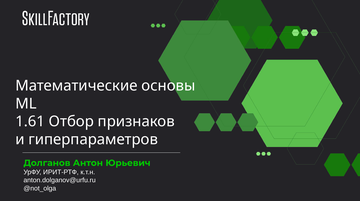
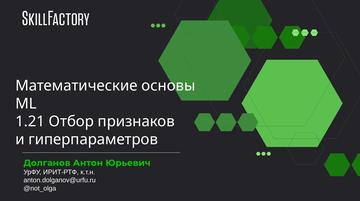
1.61: 1.61 -> 1.21 (30, 122)
